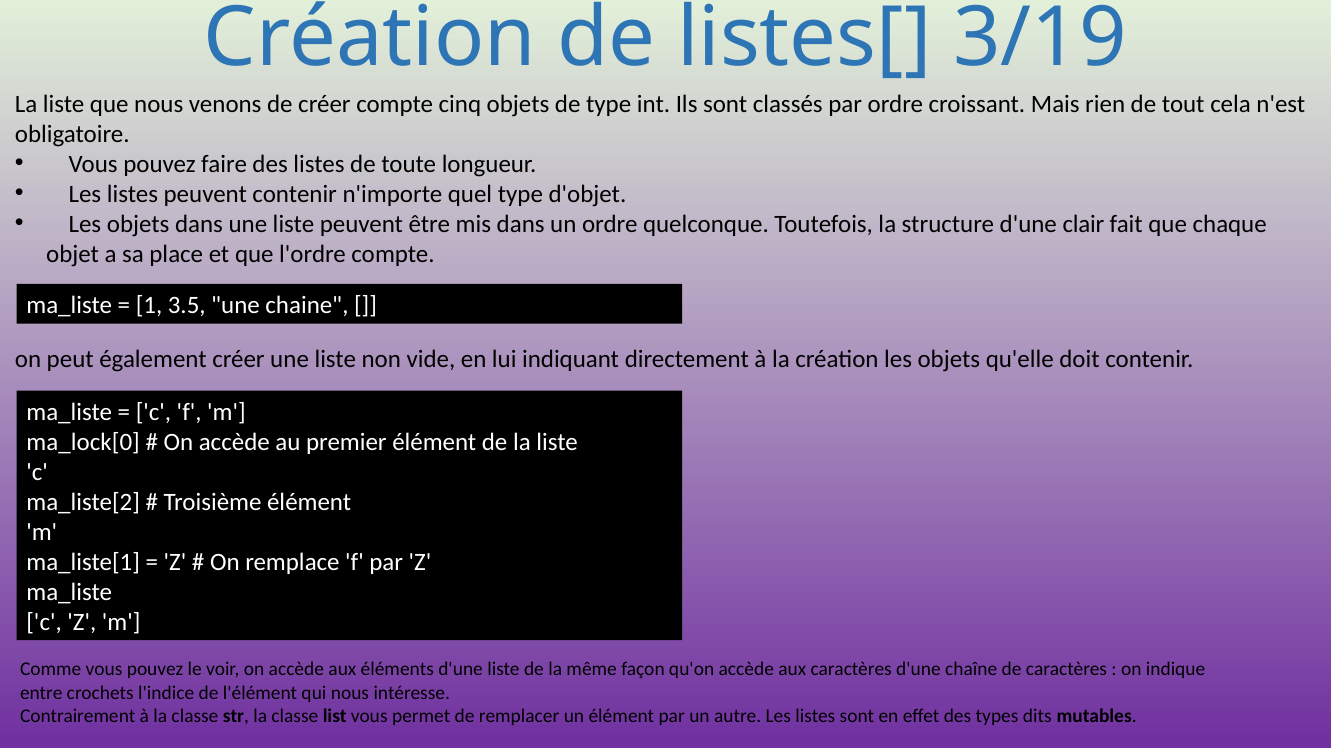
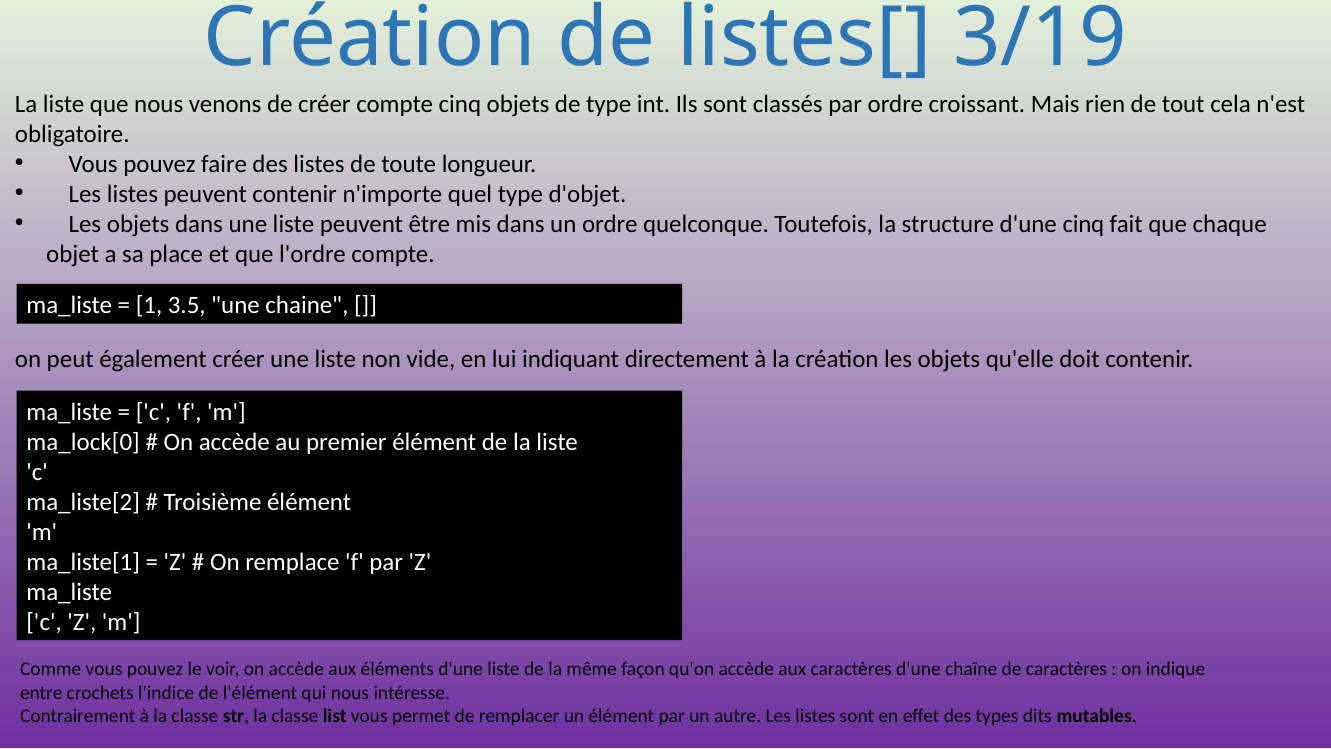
d'une clair: clair -> cinq (1083, 224)
